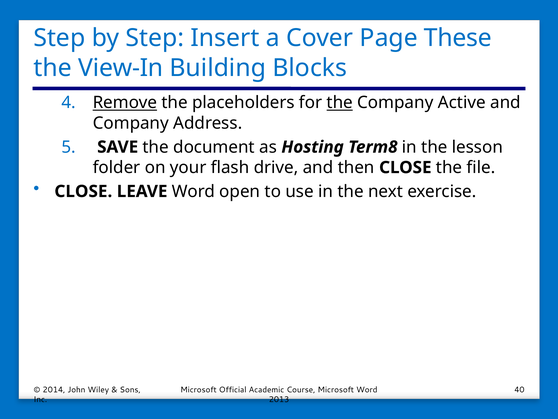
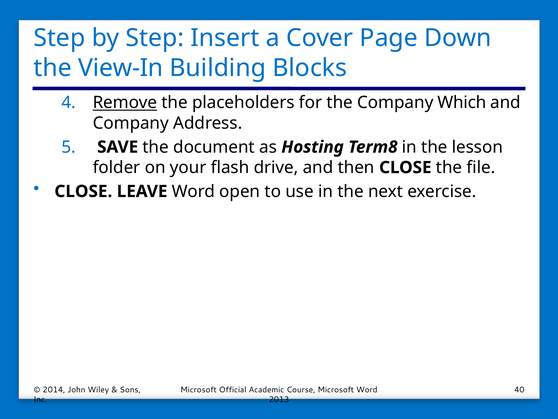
These: These -> Down (458, 38)
the underline: present -> none (340, 103)
Active: Active -> Which (462, 103)
